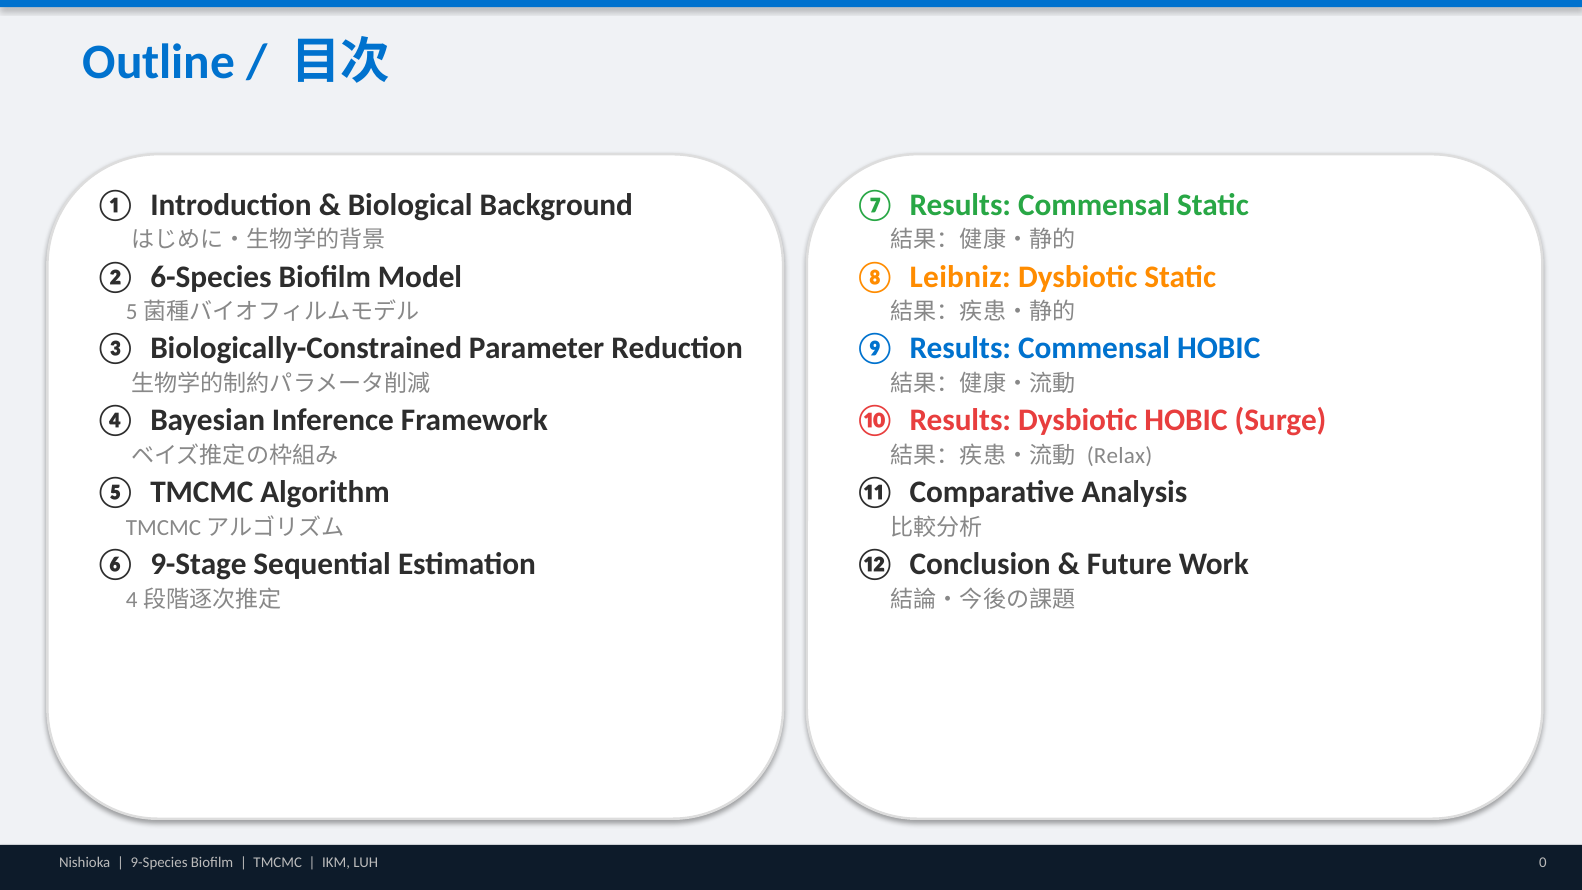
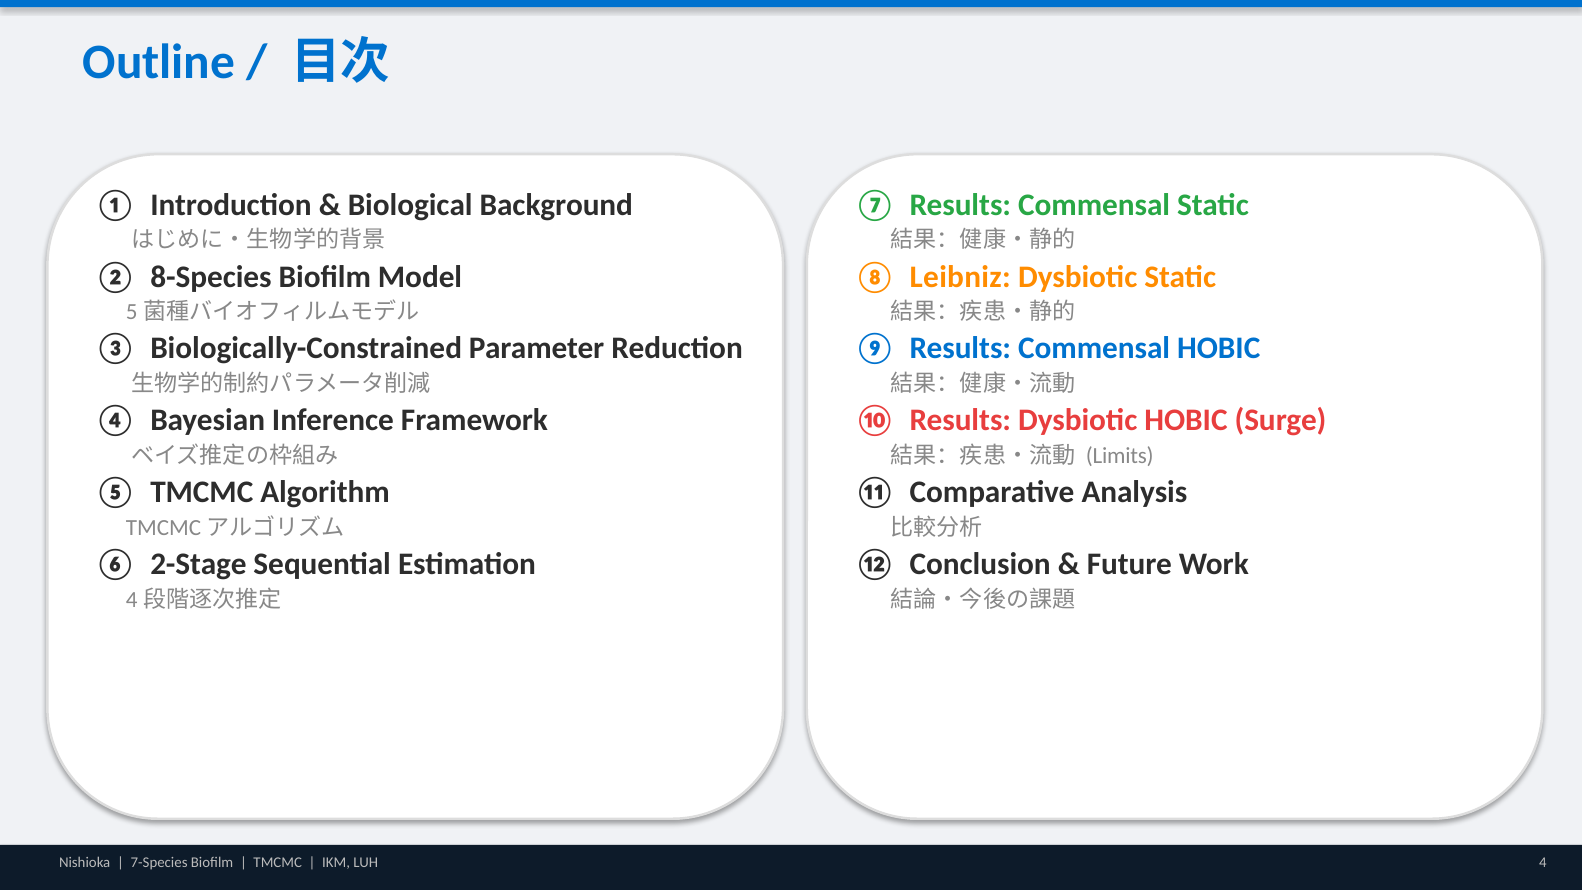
6-Species: 6-Species -> 8-Species (211, 277)
Relax: Relax -> Limits (1120, 456)
9-Stage: 9-Stage -> 2-Stage (198, 564)
9-Species: 9-Species -> 7-Species (159, 863)
0: 0 -> 4 (1543, 863)
